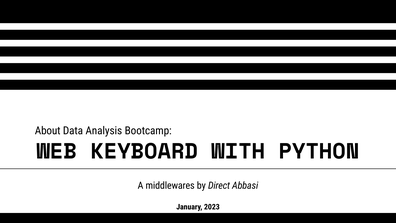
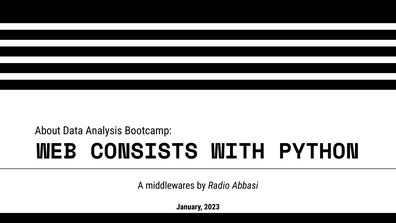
KEYBOARD: KEYBOARD -> CONSISTS (144, 151)
Direct: Direct -> Radio (219, 185)
